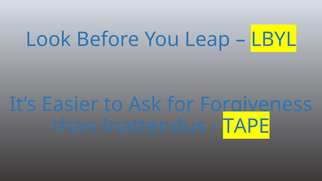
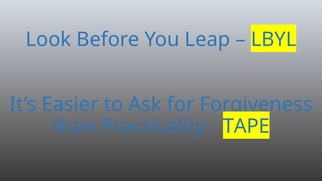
Inattendus: Inattendus -> Practicality (153, 126)
